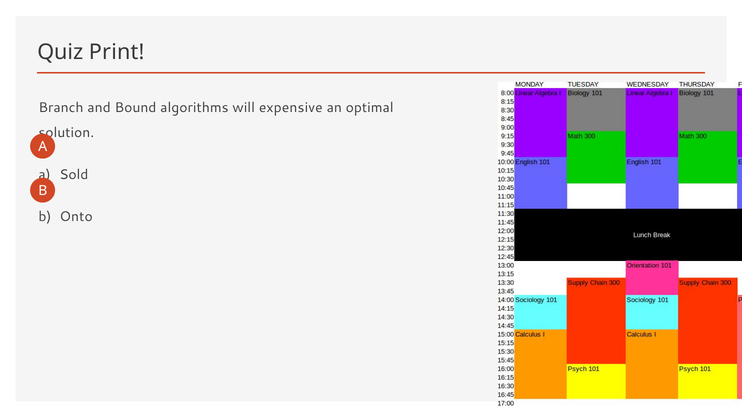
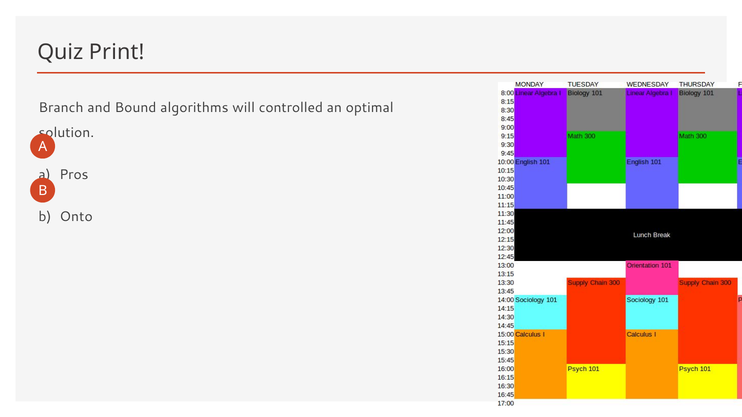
expensive: expensive -> controlled (291, 108)
Sold: Sold -> Pros (74, 175)
